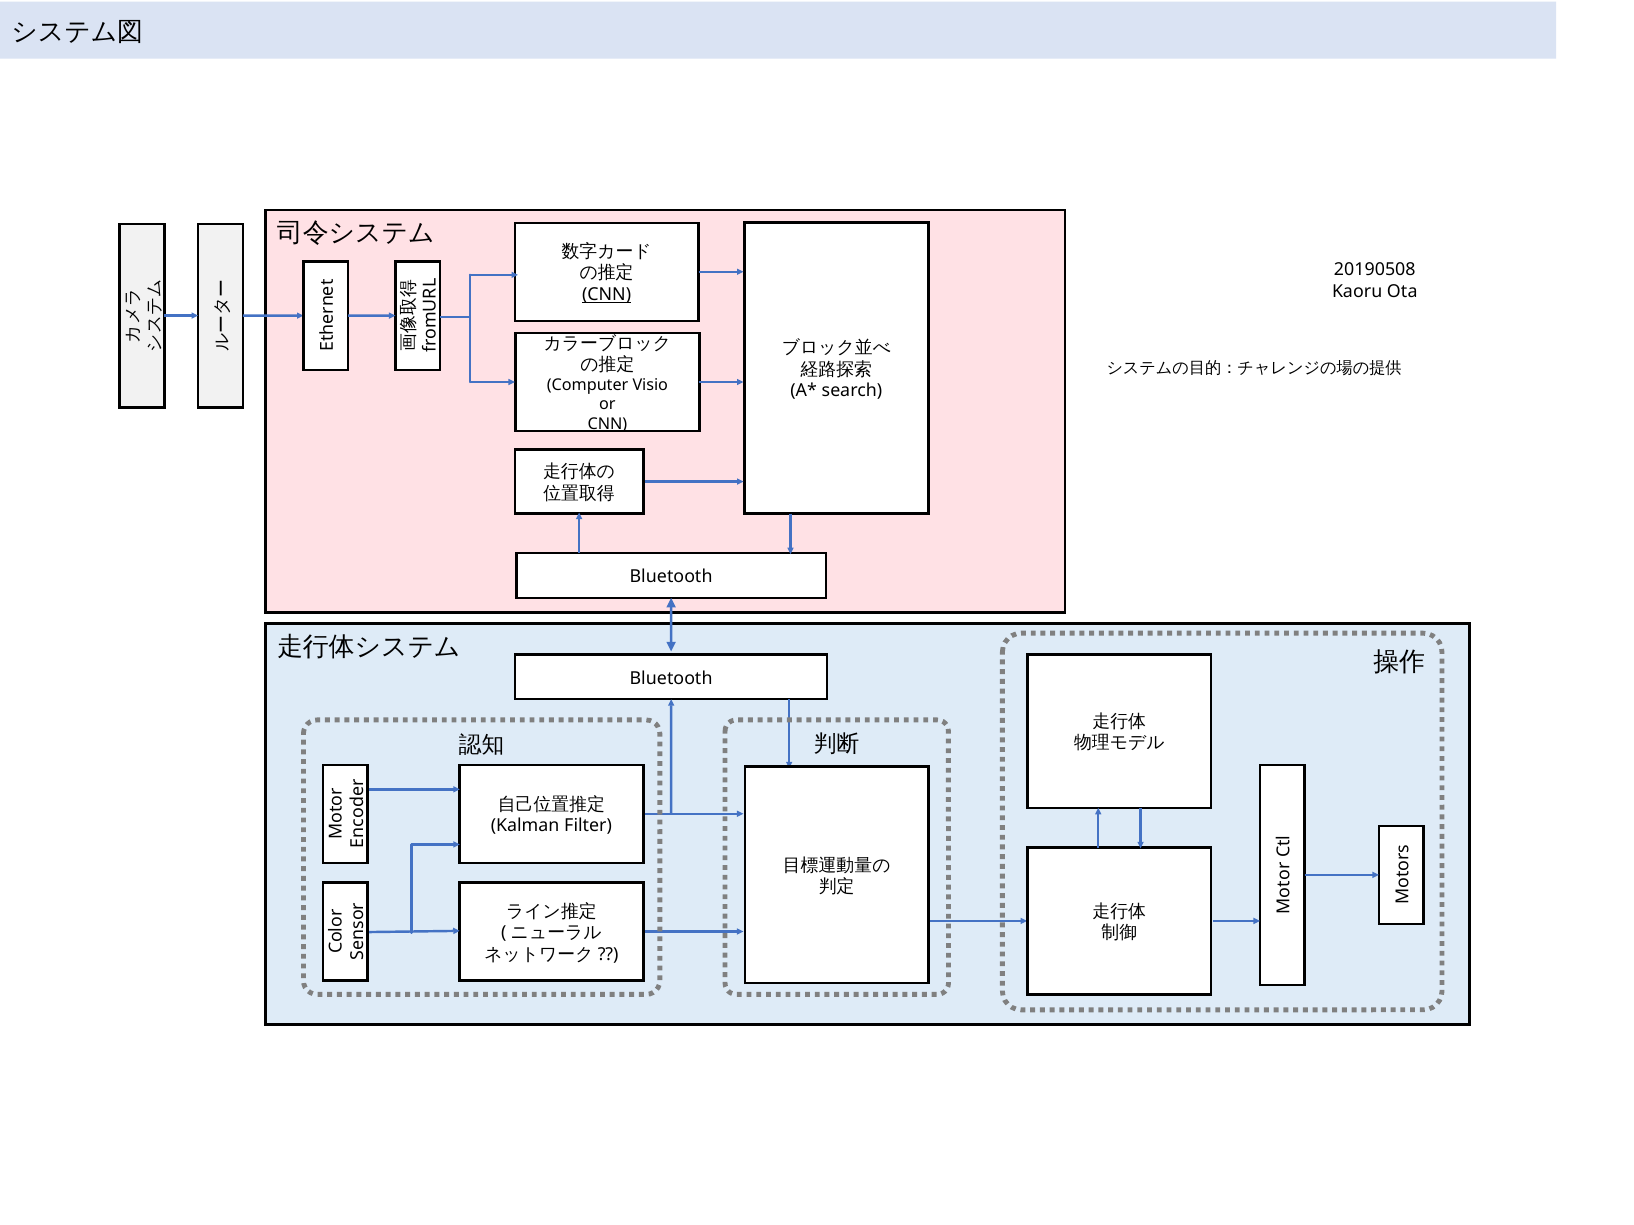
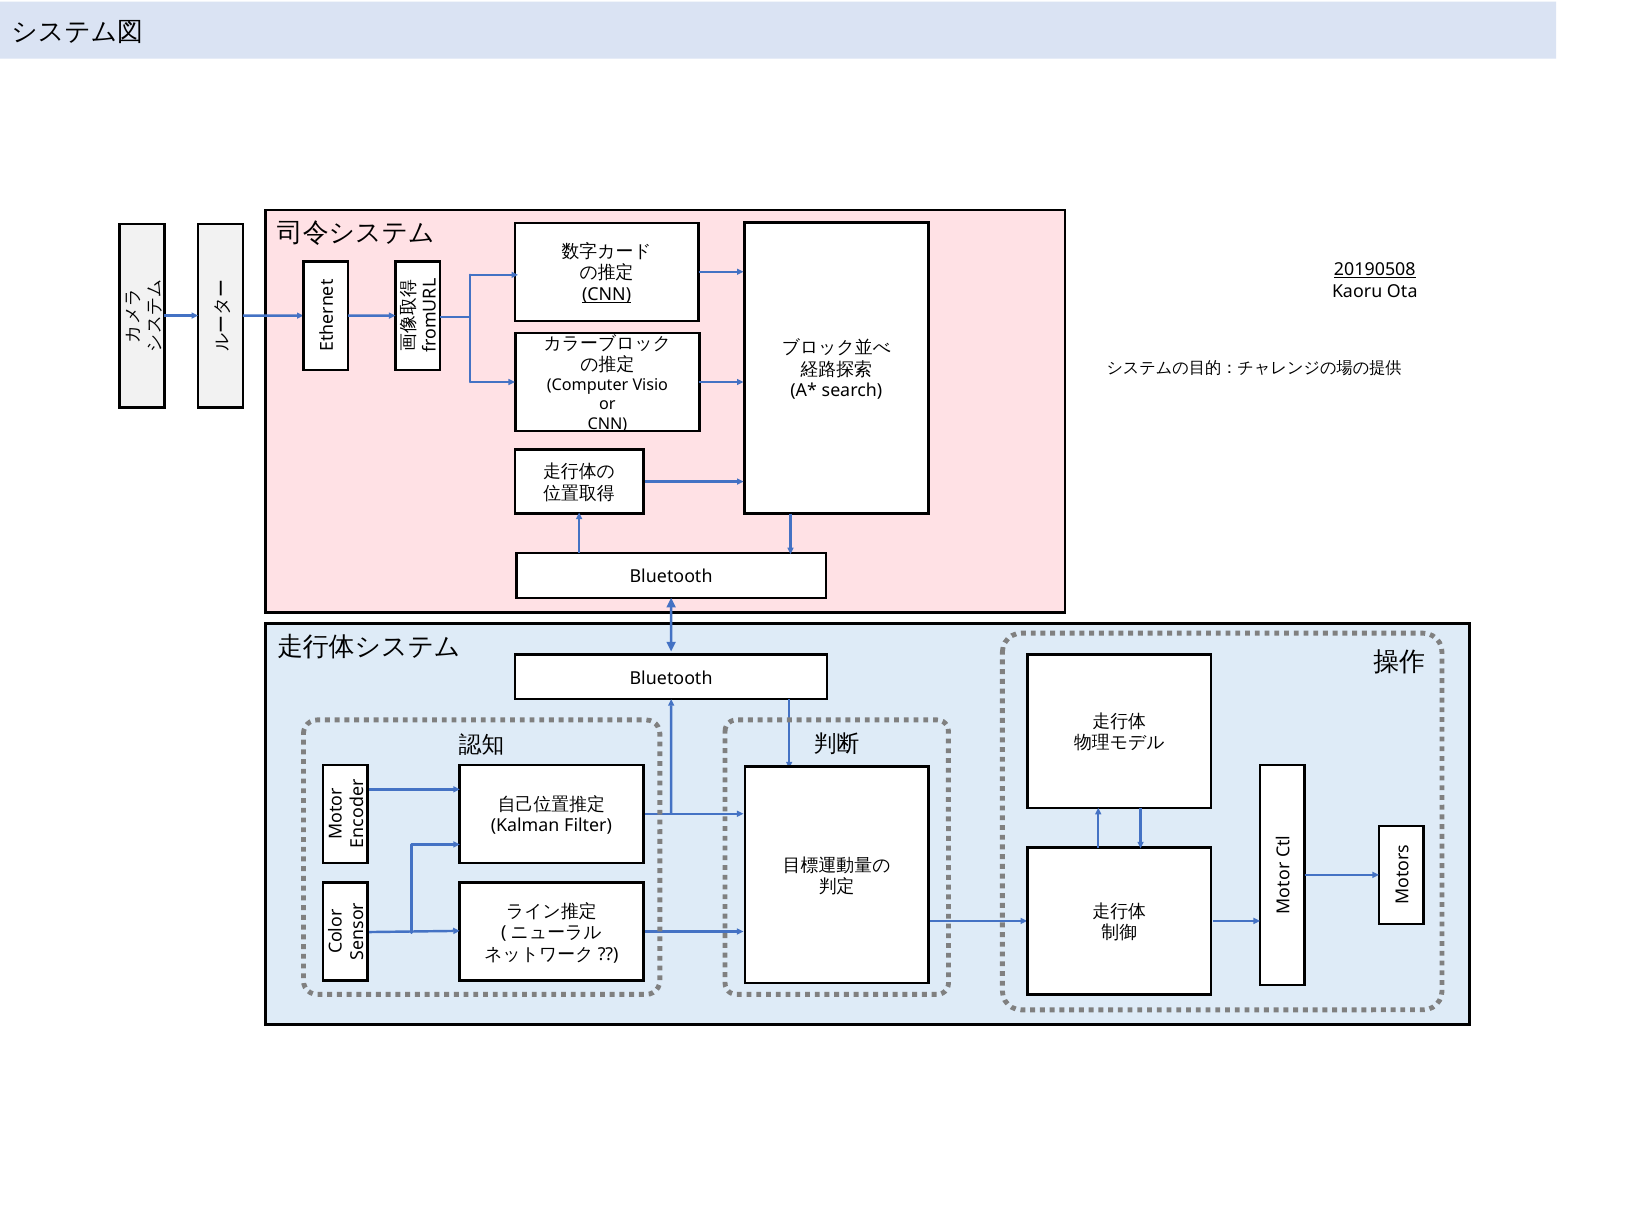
20190508 underline: none -> present (1375, 270)
